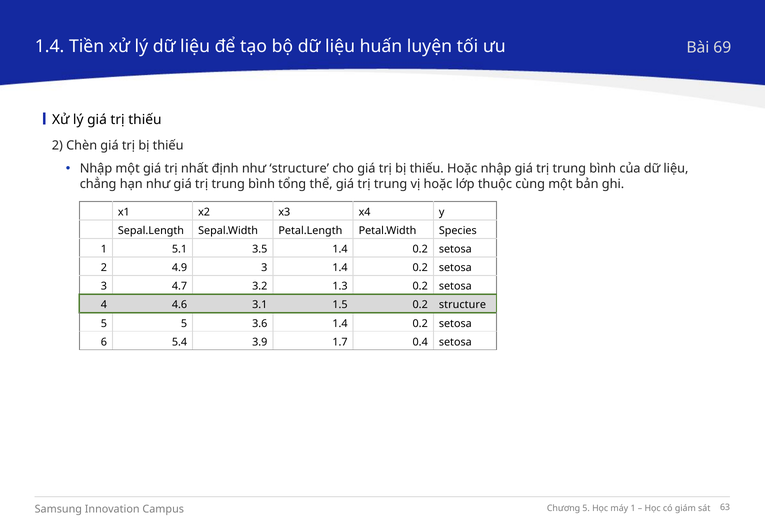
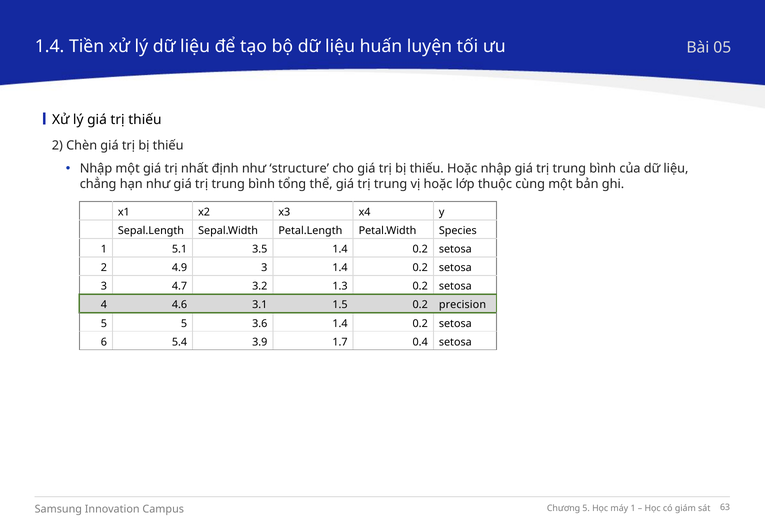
69: 69 -> 05 (722, 48)
0.2 structure: structure -> precision (462, 305)
